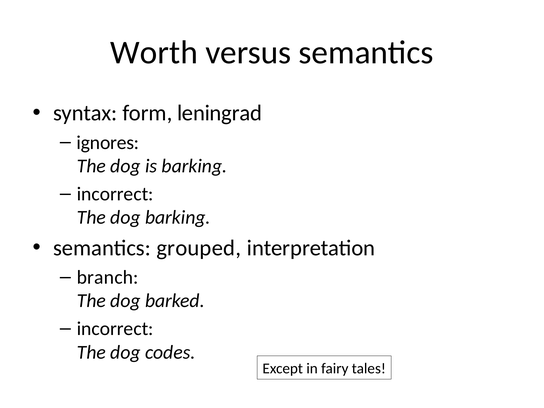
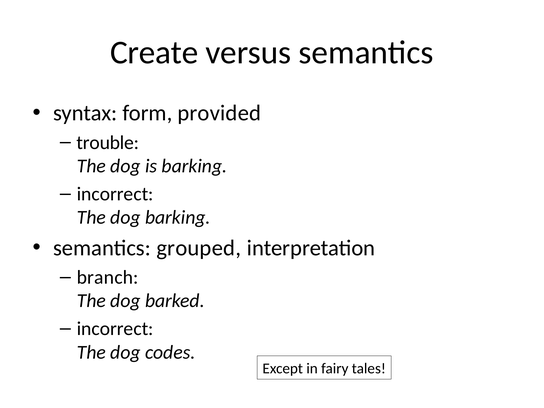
Worth: Worth -> Create (154, 53)
leningrad: leningrad -> provided (219, 113)
ignores: ignores -> trouble (108, 143)
